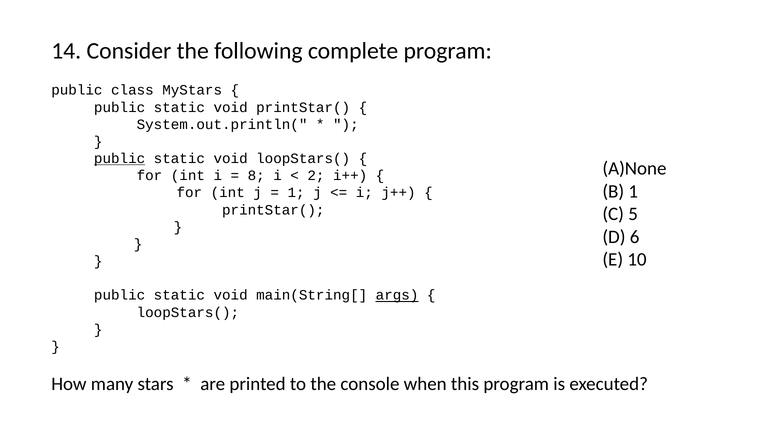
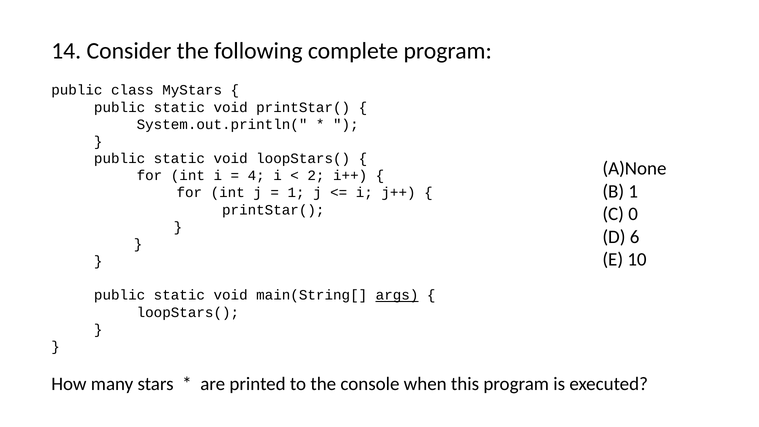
public underline: present -> none (120, 159)
8: 8 -> 4 (256, 176)
5: 5 -> 0 (633, 214)
